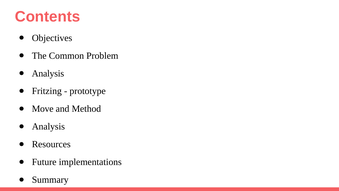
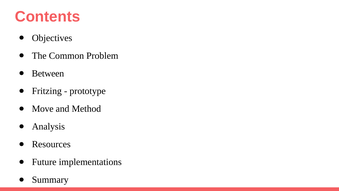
Analysis: Analysis -> Between (48, 73)
